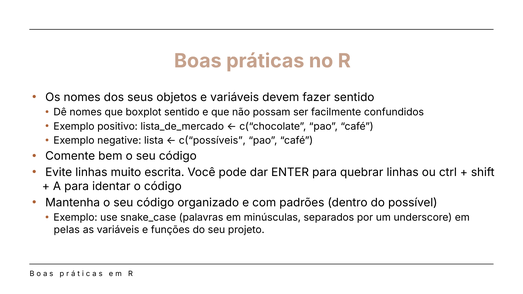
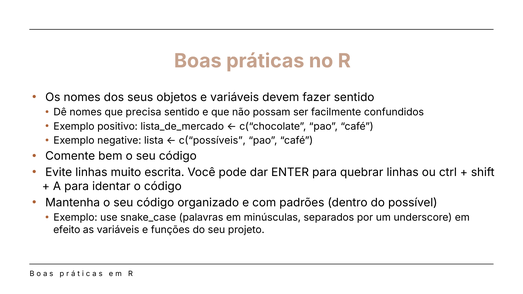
boxplot: boxplot -> precisa (143, 112)
pelas: pelas -> efeito (67, 230)
